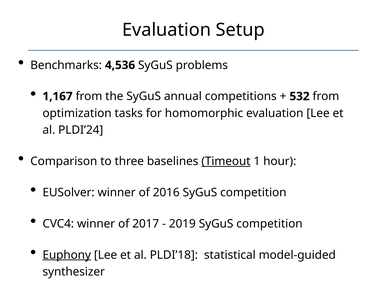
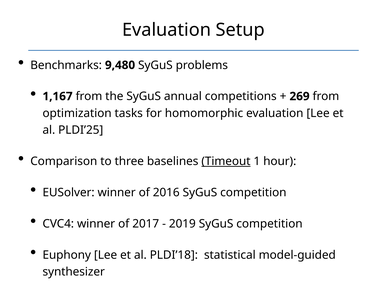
4,536: 4,536 -> 9,480 (120, 65)
532: 532 -> 269 (300, 96)
PLDI’24: PLDI’24 -> PLDI’25 (81, 130)
Euphony underline: present -> none (67, 255)
